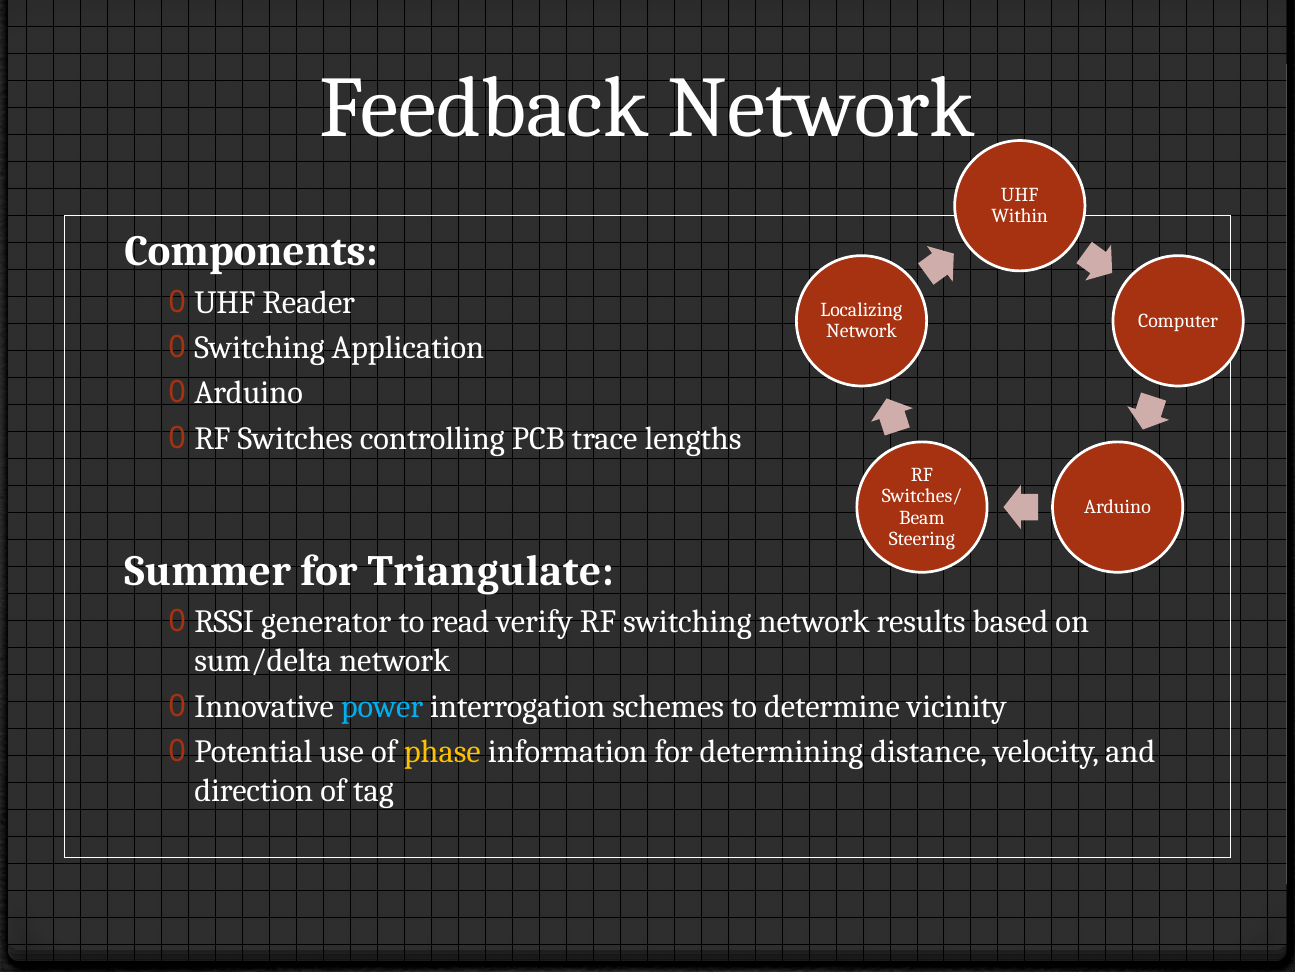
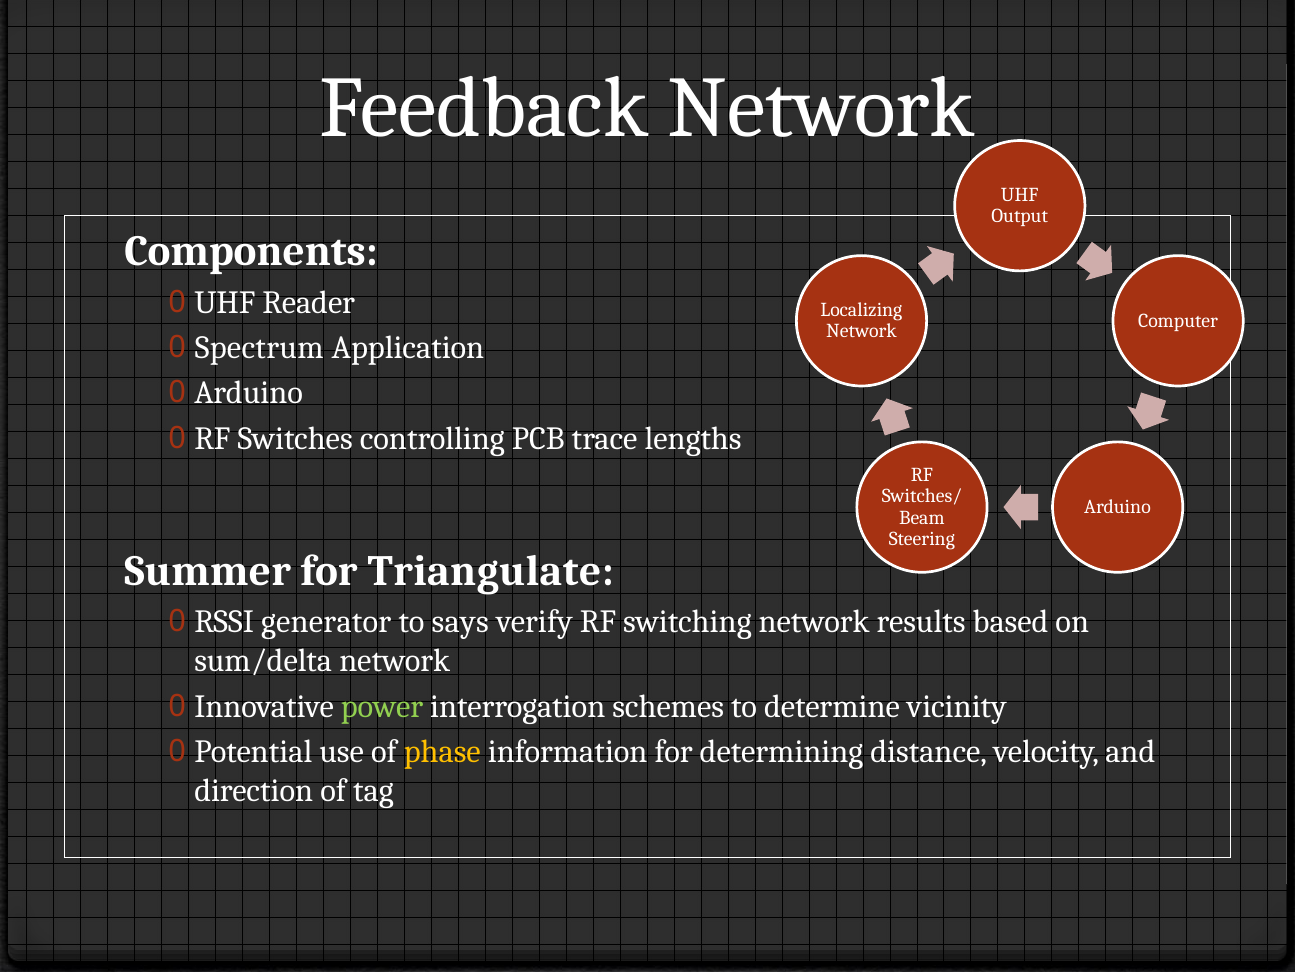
Within: Within -> Output (1020, 216)
Switching: Switching -> Spectrum (259, 348)
read: read -> says (460, 622)
power colour: light blue -> light green (382, 706)
